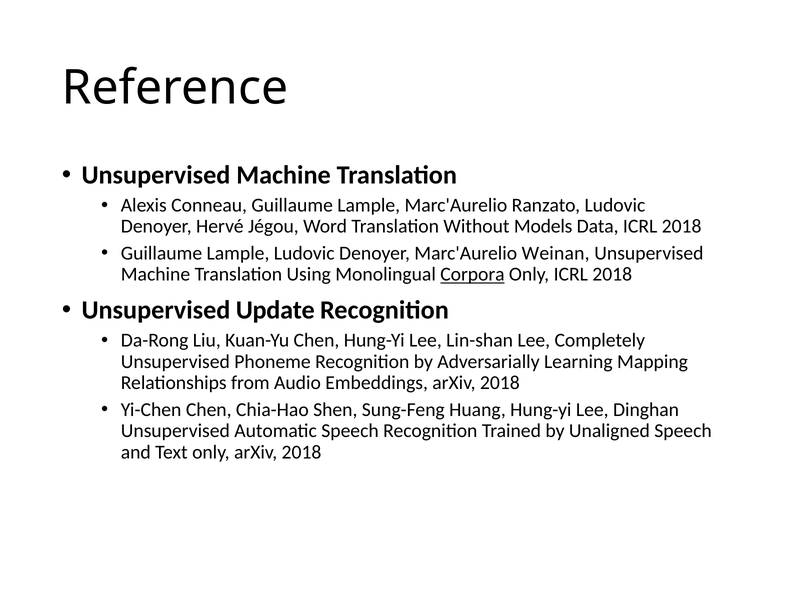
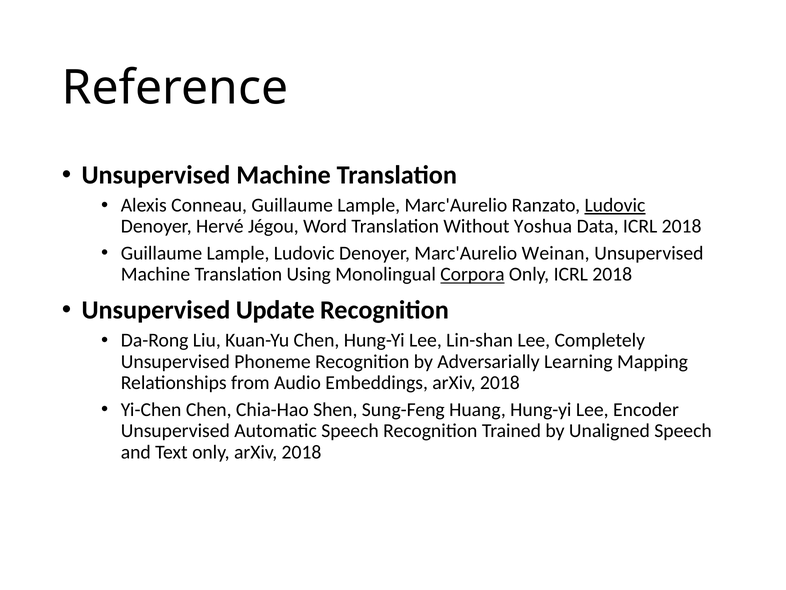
Ludovic underline: none -> present (615, 205)
Models: Models -> Yoshua (543, 226)
Dinghan: Dinghan -> Encoder (646, 409)
